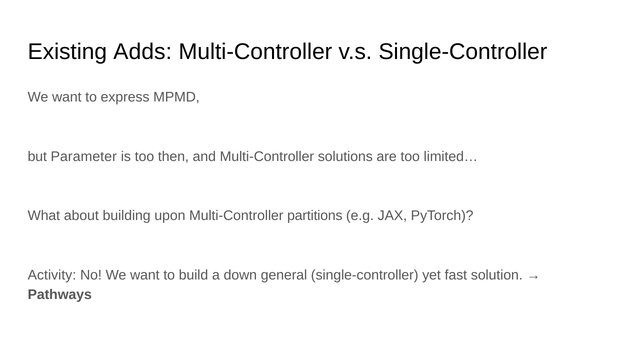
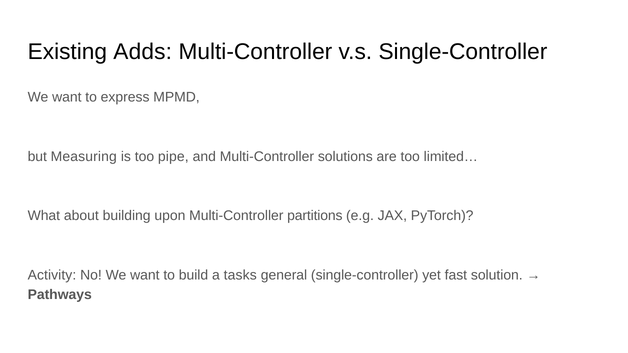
Parameter: Parameter -> Measuring (84, 157)
then: then -> pipe (173, 157)
down: down -> tasks (240, 275)
